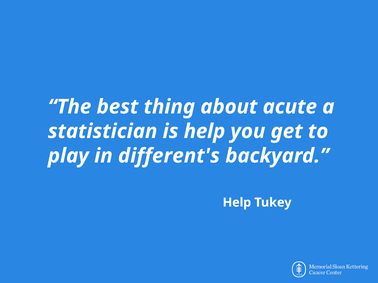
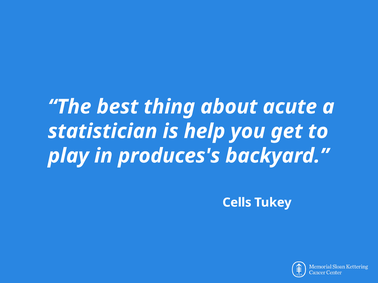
different's: different's -> produces's (169, 156)
Help: Help -> Cells (237, 203)
